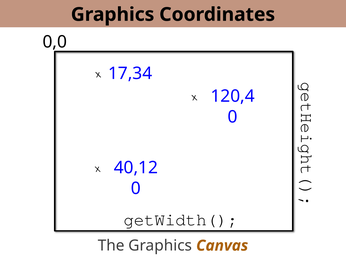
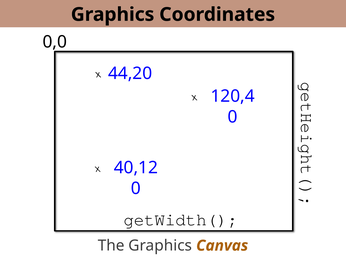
17,34: 17,34 -> 44,20 (130, 73)
